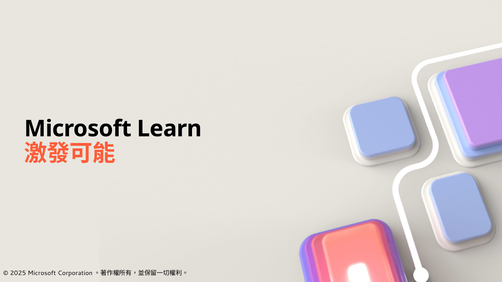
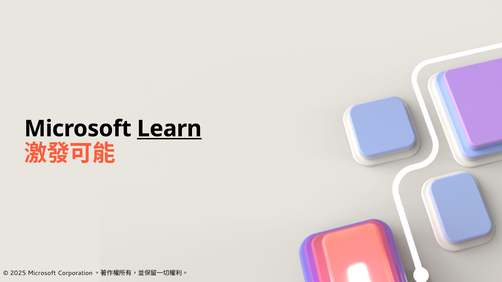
Learn underline: none -> present (169, 129)
